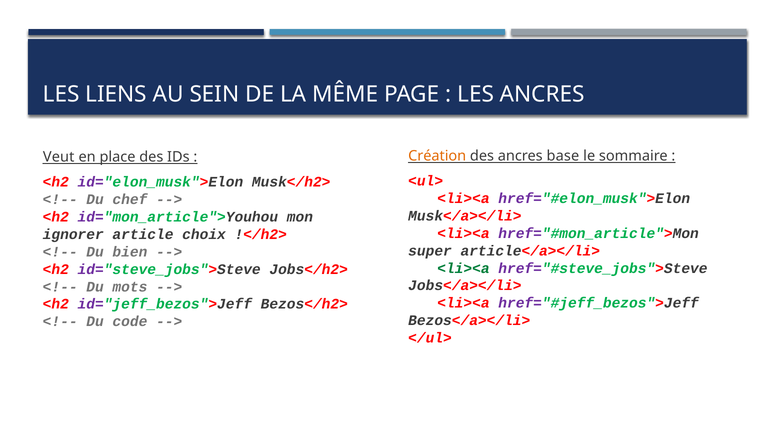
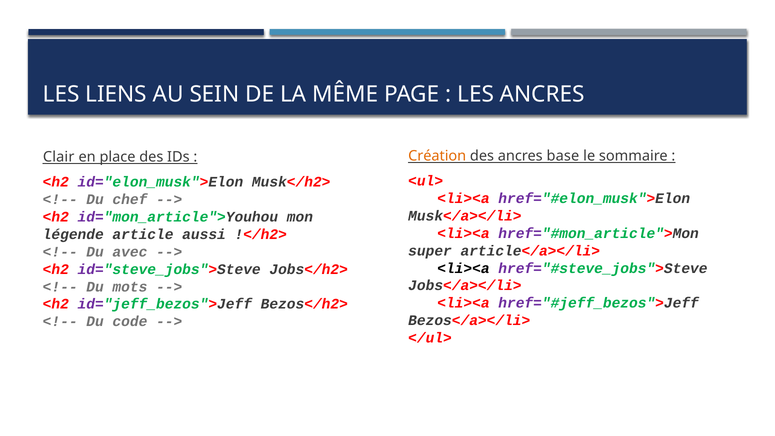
Veut: Veut -> Clair (59, 157)
ignorer: ignorer -> légende (73, 234)
choix: choix -> aussi (204, 234)
bien: bien -> avec (130, 252)
<li><a colour: green -> black (463, 268)
